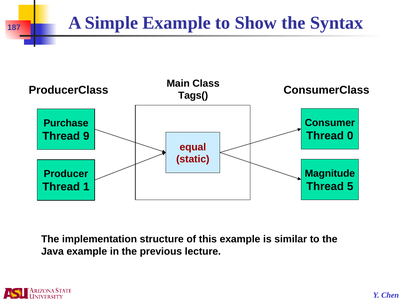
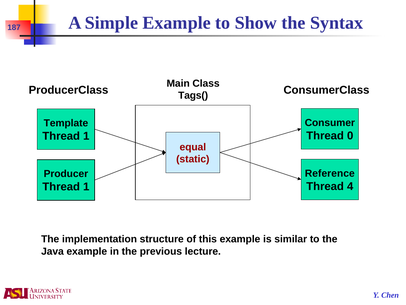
Purchase: Purchase -> Template (66, 123)
9: 9 -> 1 (86, 136)
Magnitude: Magnitude -> Reference (330, 173)
5: 5 -> 4 (350, 186)
